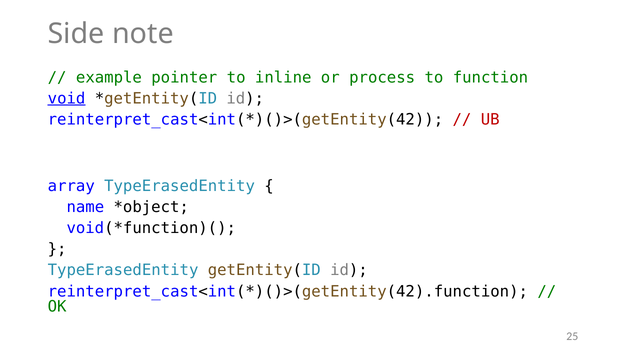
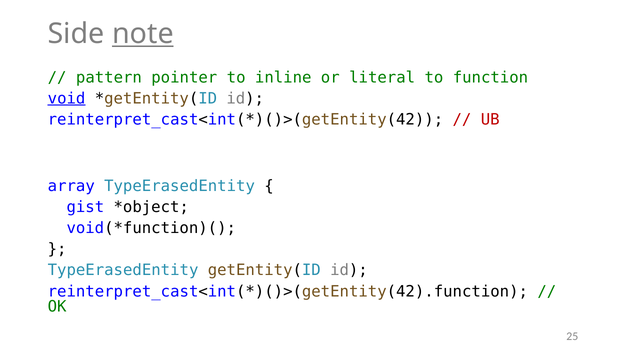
note underline: none -> present (143, 34)
example: example -> pattern (109, 77)
process: process -> literal (382, 77)
name: name -> gist (85, 207)
